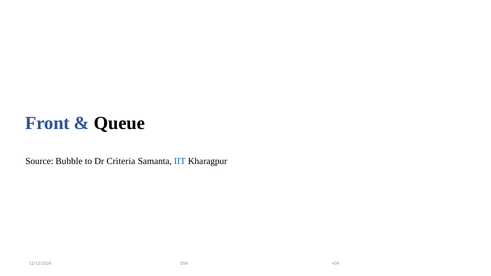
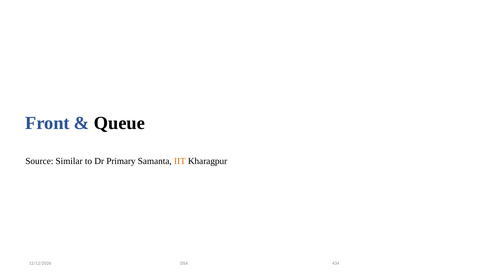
Bubble: Bubble -> Similar (69, 161)
Criteria: Criteria -> Primary (121, 161)
IIT colour: blue -> orange (180, 161)
